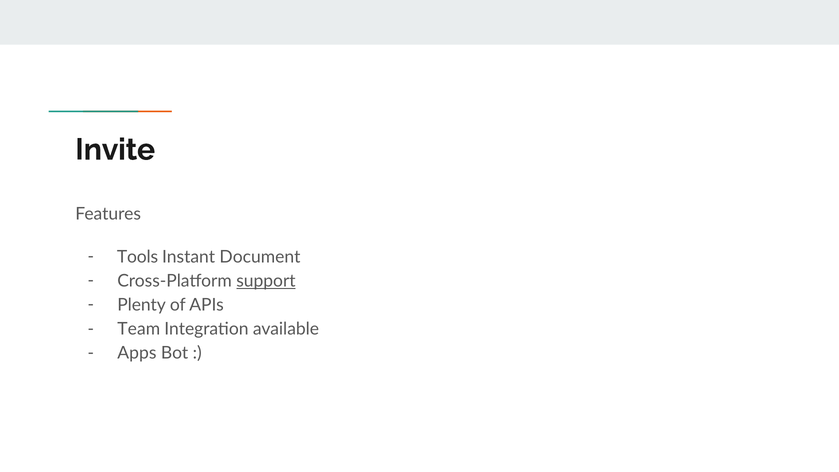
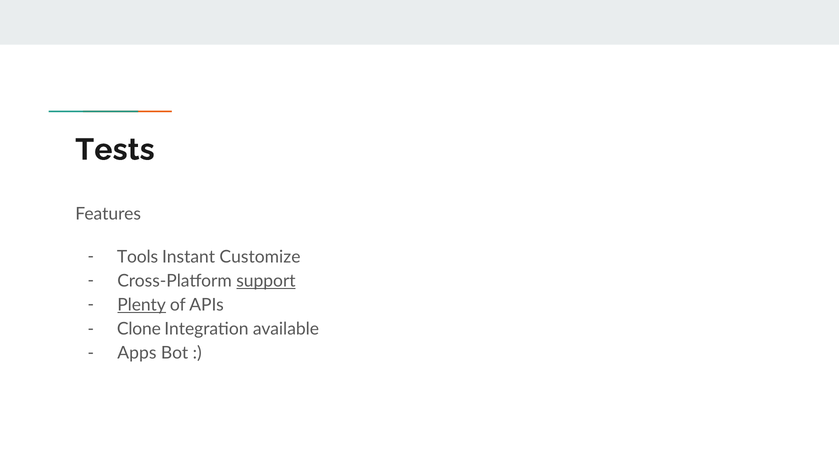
Invite: Invite -> Tests (115, 150)
Document: Document -> Customize (260, 257)
Plenty underline: none -> present (142, 305)
Team: Team -> Clone (139, 329)
